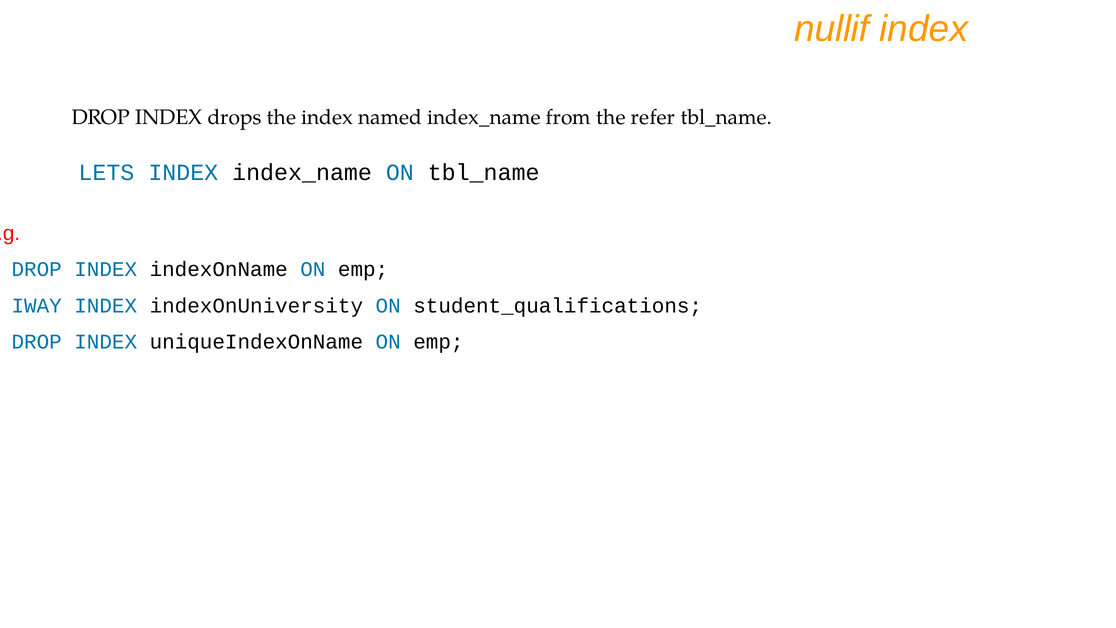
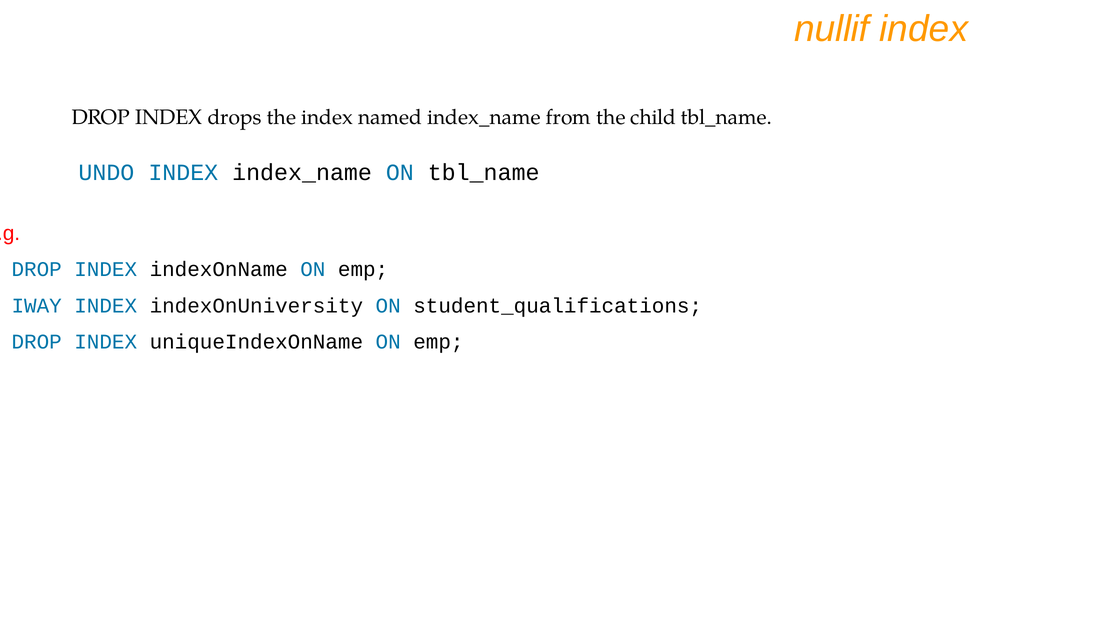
refer: refer -> child (653, 117)
LETS: LETS -> UNDO (106, 172)
